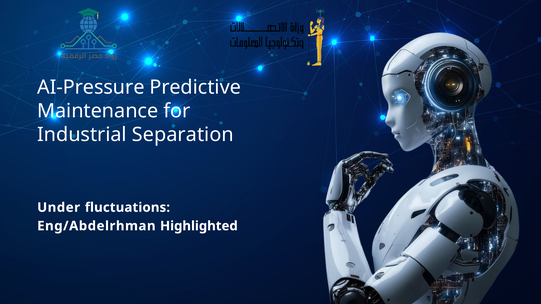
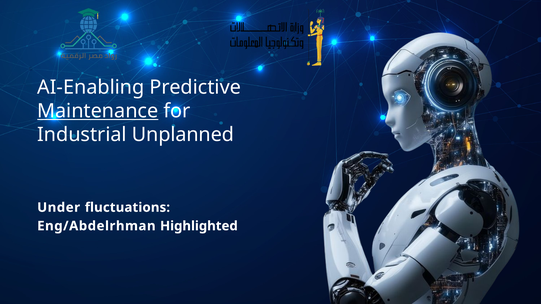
AI-Pressure: AI-Pressure -> AI-Enabling (91, 87)
Maintenance underline: none -> present (98, 111)
Separation: Separation -> Unplanned (183, 135)
